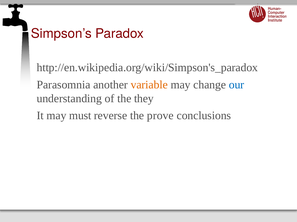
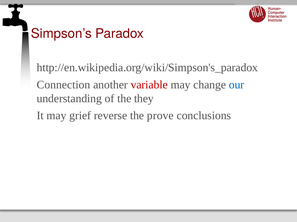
Parasomnia: Parasomnia -> Connection (64, 85)
variable colour: orange -> red (149, 85)
must: must -> grief (80, 116)
